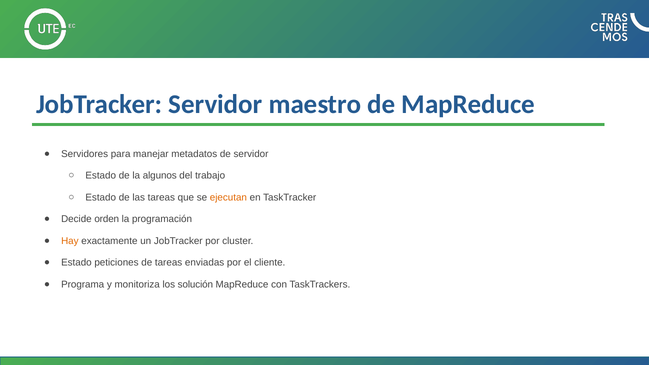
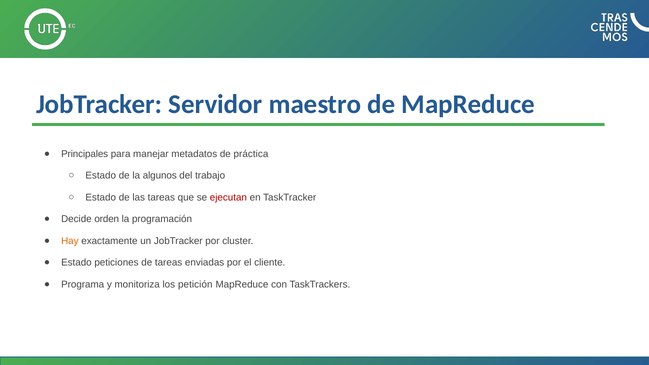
Servidores: Servidores -> Principales (85, 154)
de servidor: servidor -> práctica (251, 154)
ejecutan colour: orange -> red (228, 197)
solución: solución -> petición (195, 284)
